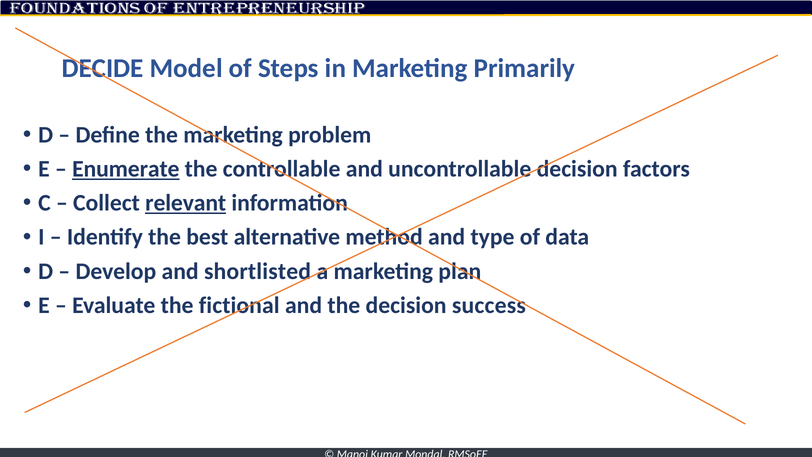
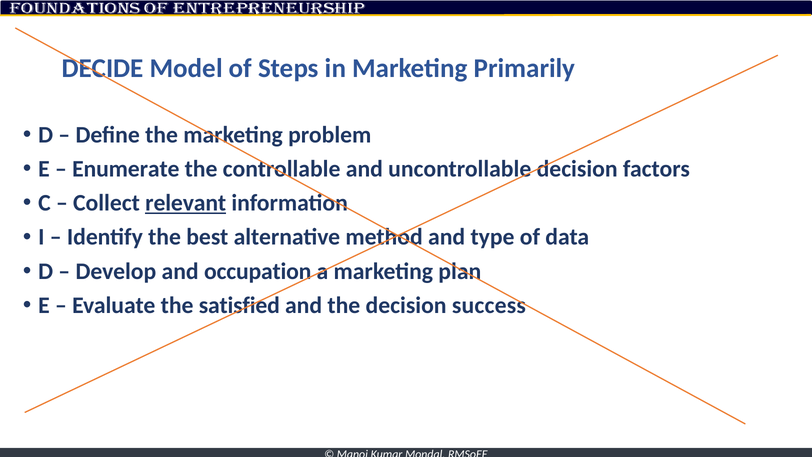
Enumerate underline: present -> none (126, 169)
shortlisted: shortlisted -> occupation (258, 271)
fictional: fictional -> satisfied (239, 305)
